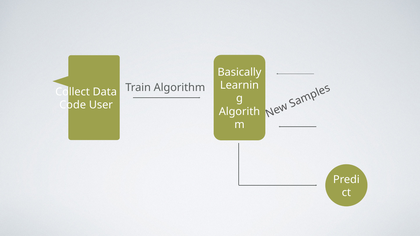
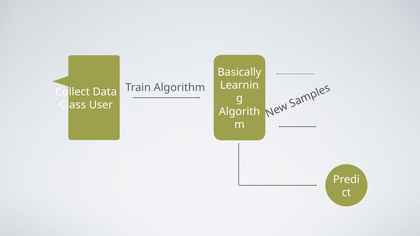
Code: Code -> Class (73, 105)
